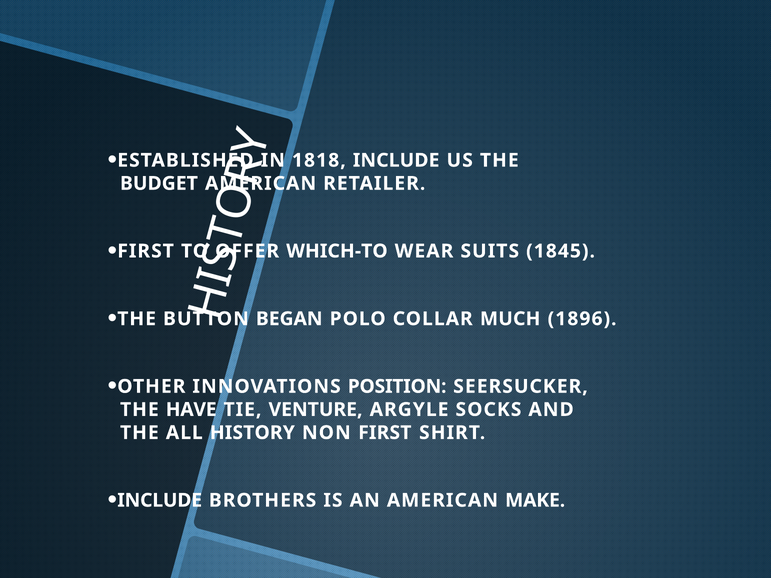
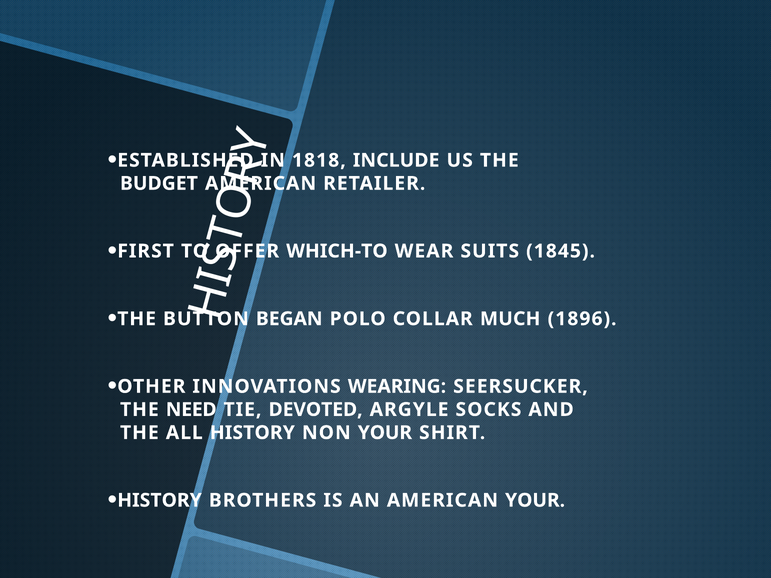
POSITION: POSITION -> WEARING (397, 387)
HAVE: HAVE -> NEED (191, 410)
VENTURE: VENTURE -> DEVOTED (316, 410)
NON FIRST: FIRST -> YOUR (385, 433)
INCLUDE: INCLUDE -> HISTORY (160, 501)
AMERICAN MAKE: MAKE -> YOUR (535, 501)
